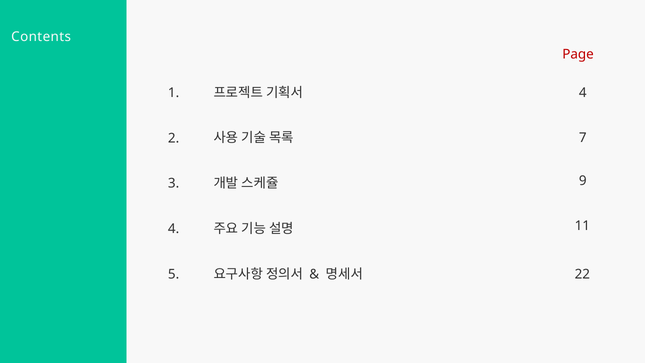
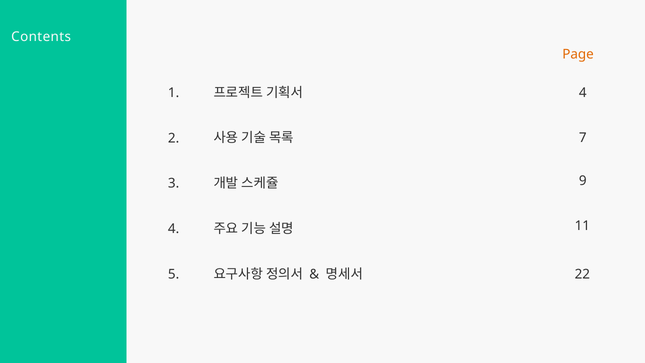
Page colour: red -> orange (578, 54)
